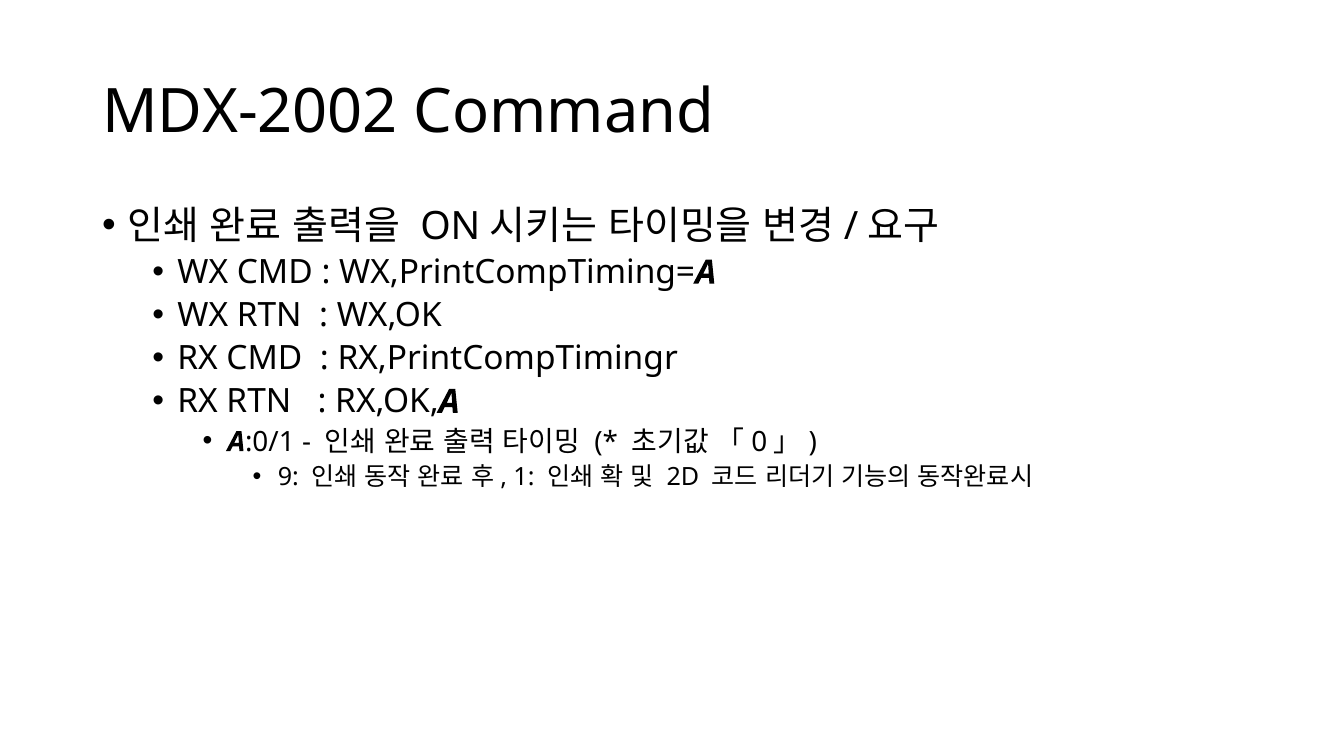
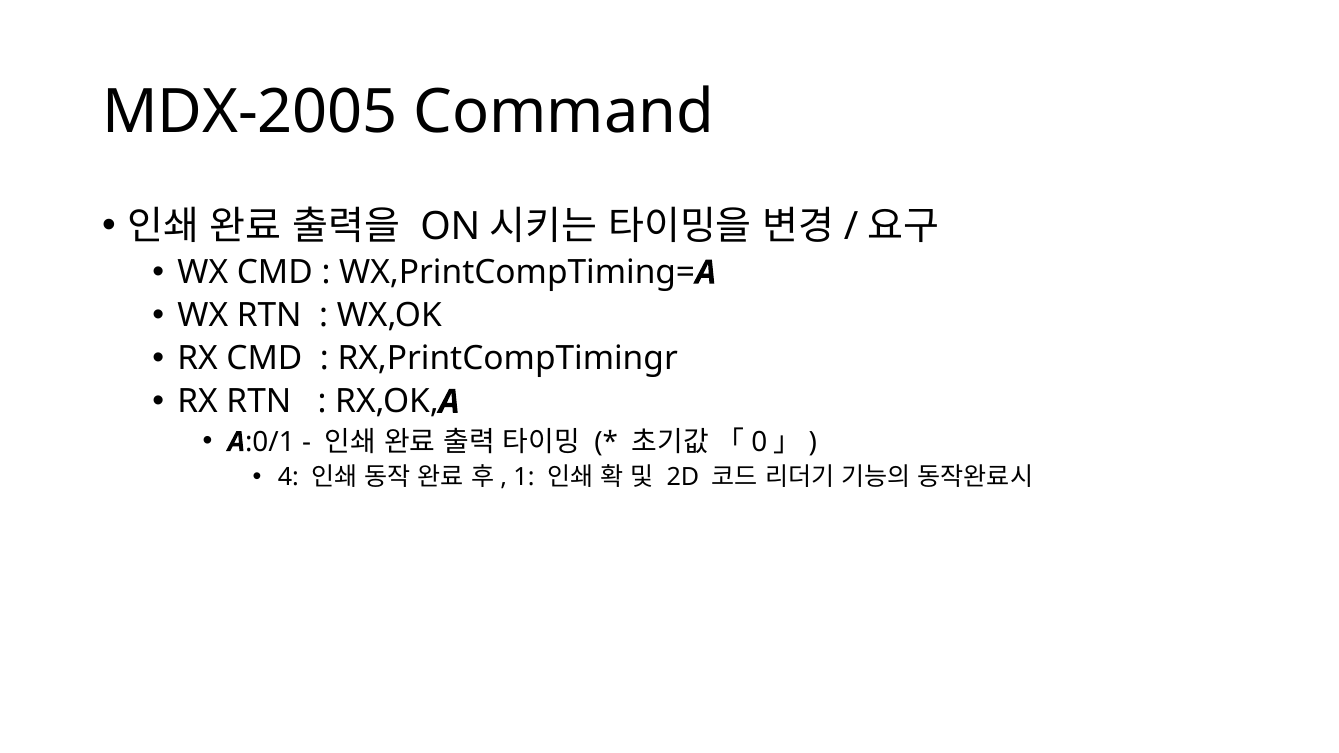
MDX-2002: MDX-2002 -> MDX-2005 (250, 112)
9: 9 -> 4 (288, 478)
